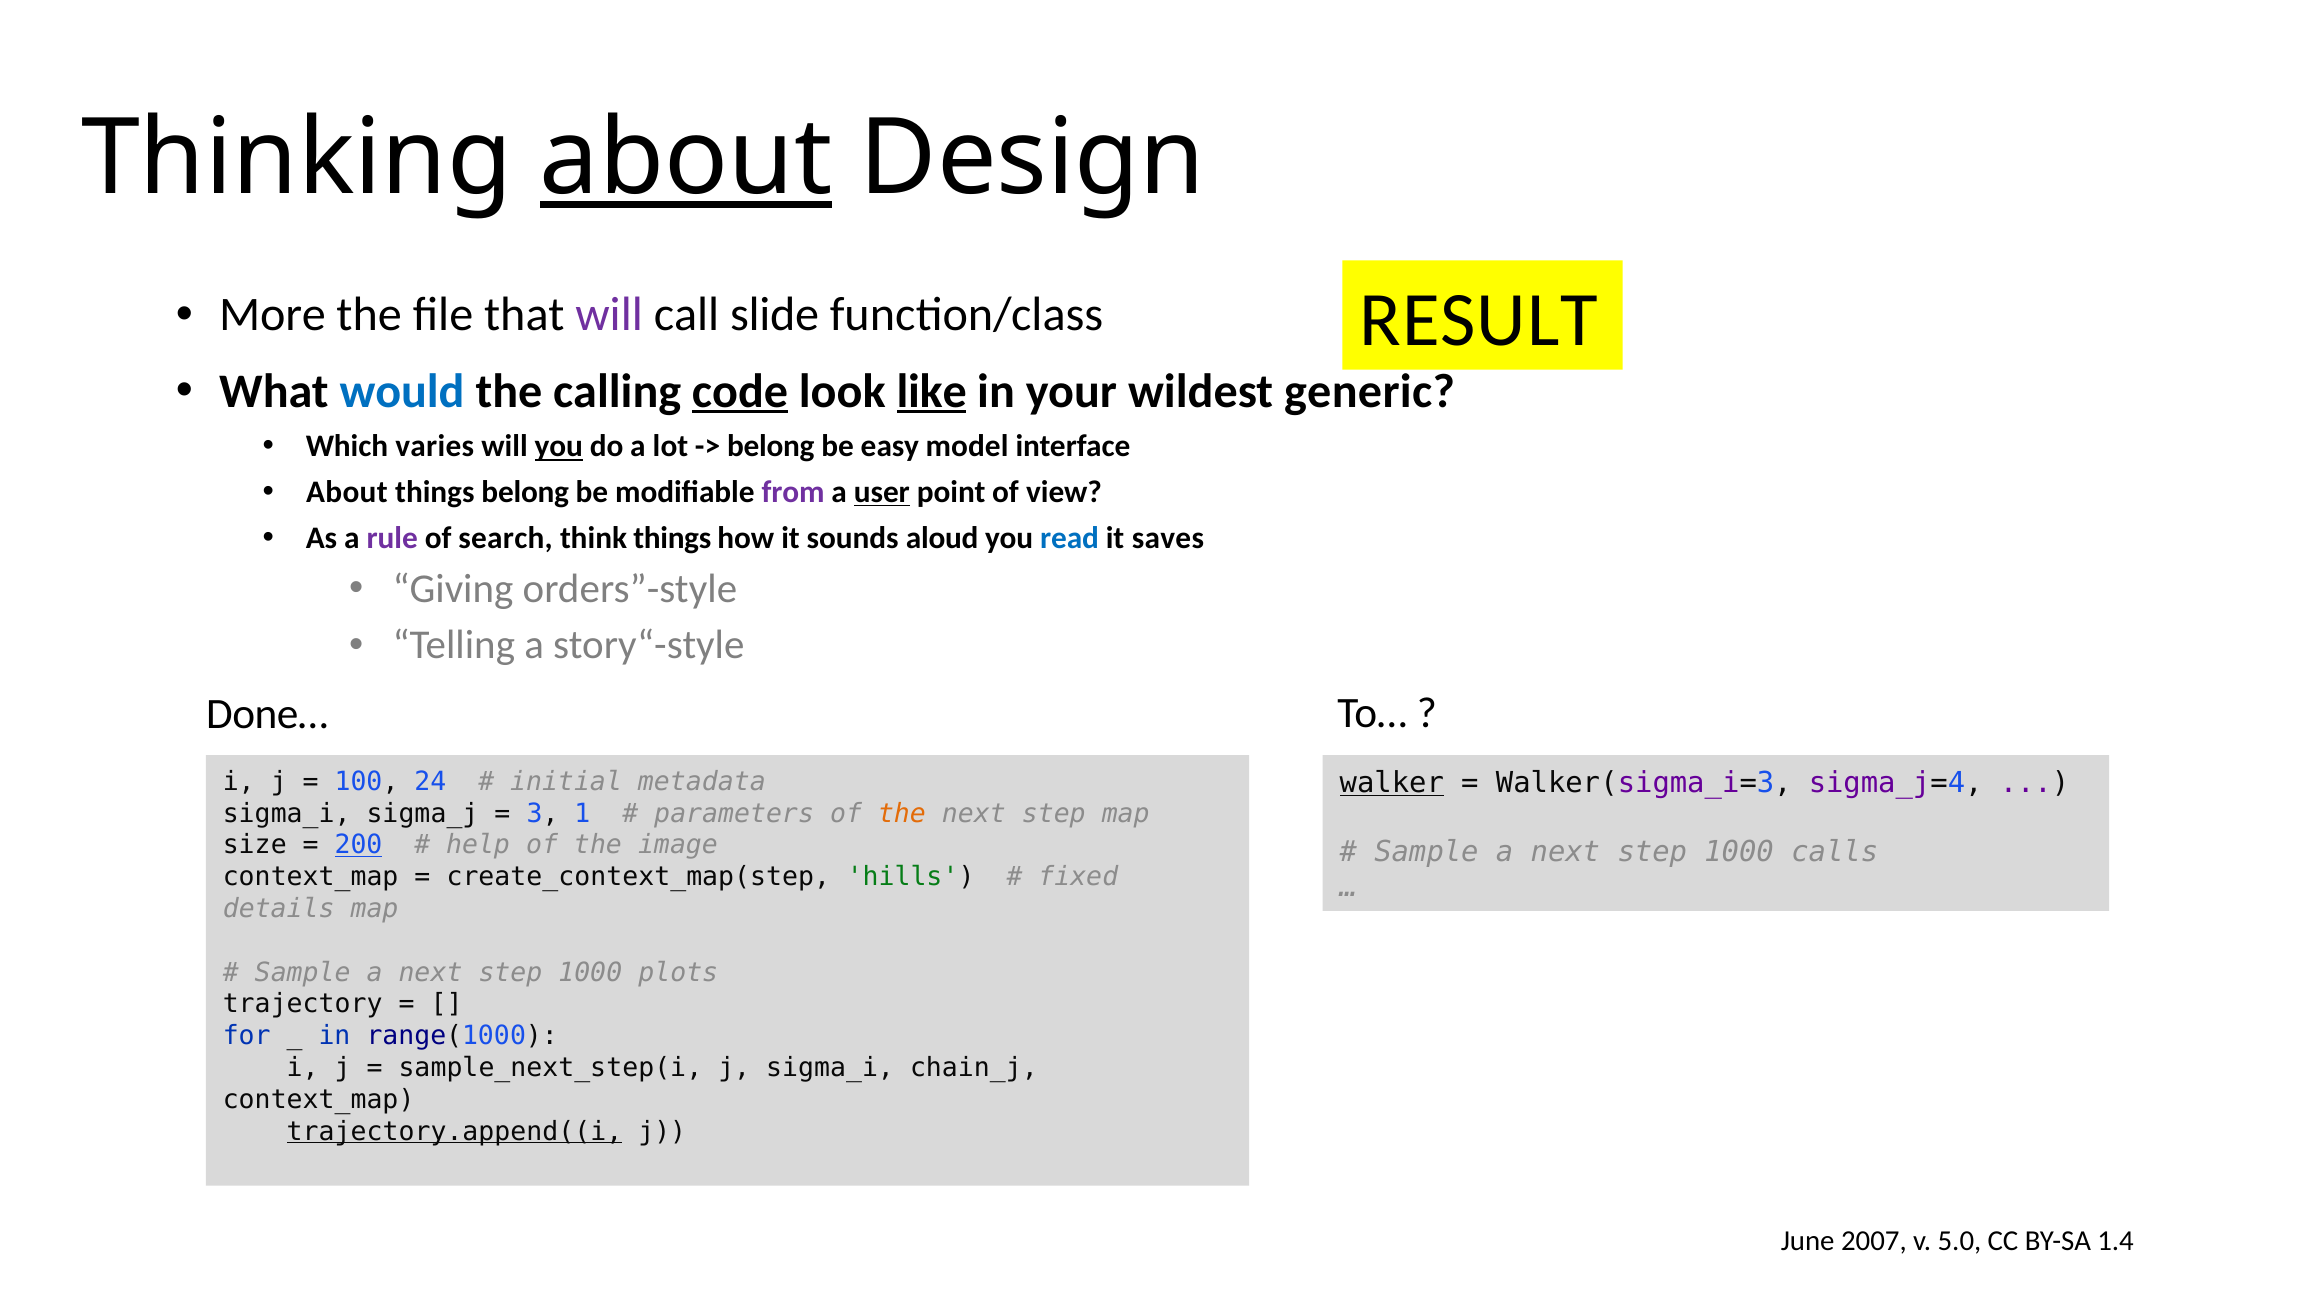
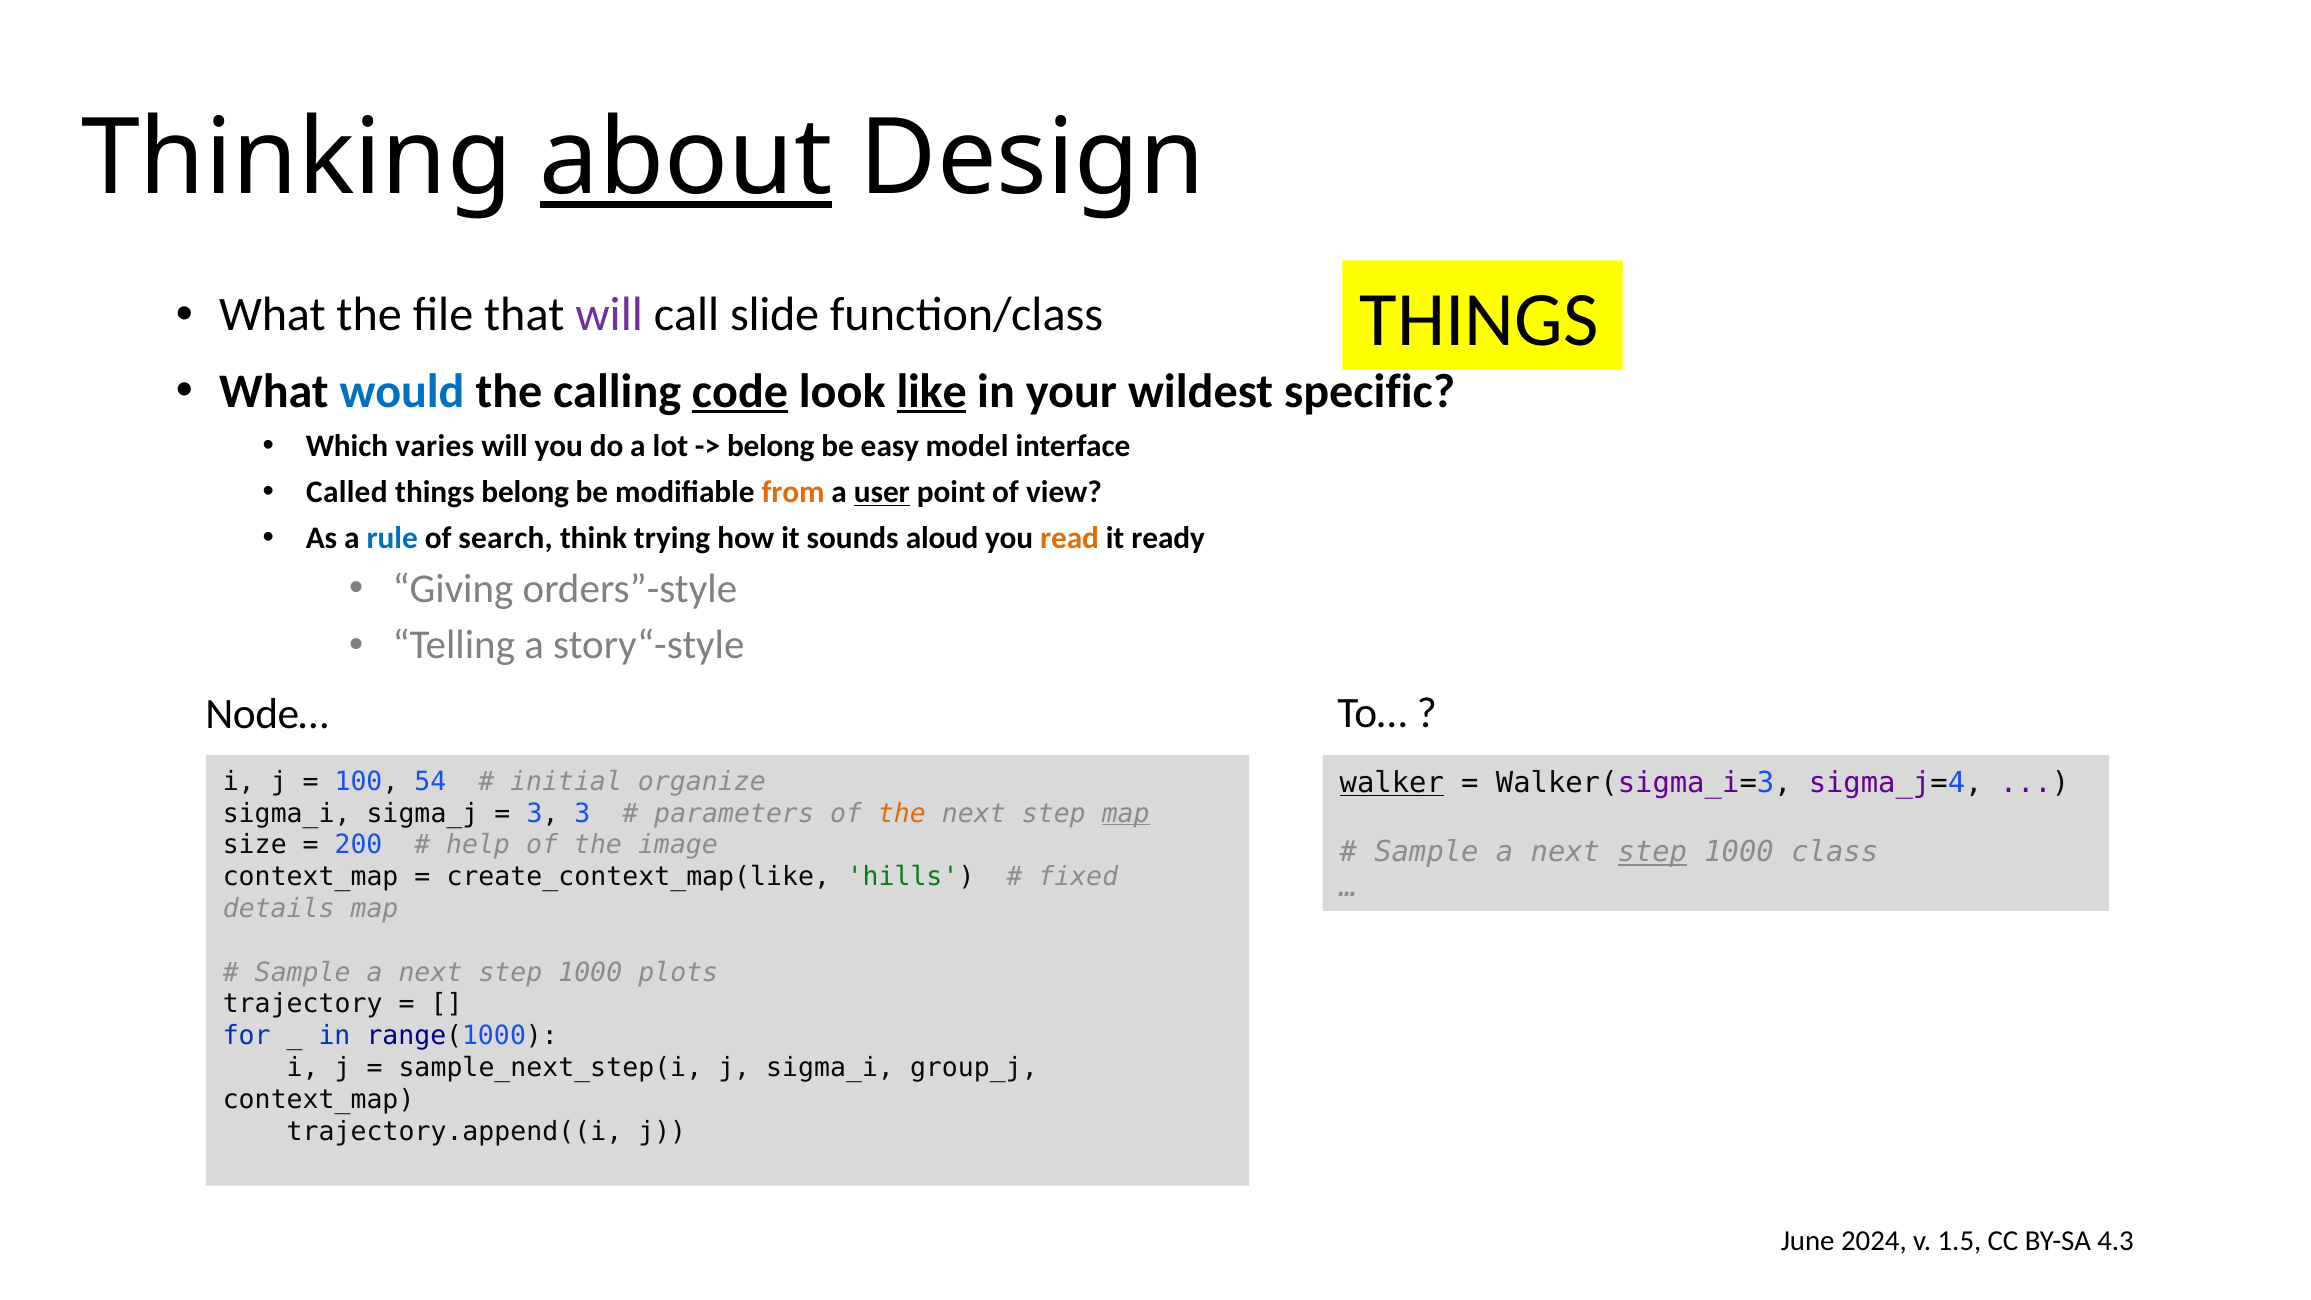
RESULT: RESULT -> THINGS (1479, 320)
More: More -> What (272, 315)
generic: generic -> specific (1370, 391)
you underline: present -> none (559, 446)
About: About -> Called (347, 492)
from colour: purple -> orange (793, 492)
rule colour: purple -> blue (392, 538)
think things: things -> trying (672, 538)
read colour: blue -> orange (1069, 538)
saves: saves -> ready (1168, 538)
Done…: Done… -> Node… (267, 714)
24: 24 -> 54 (430, 781)
metadata: metadata -> organize (702, 781)
3 1: 1 -> 3 (582, 813)
map underline: none -> present (1126, 813)
200 underline: present -> none (359, 845)
step underline: none -> present (1652, 852)
calls: calls -> class (1835, 852)
create_context_map(step: create_context_map(step -> create_context_map(like (638, 877)
chain_j: chain_j -> group_j (974, 1068)
trajectory.append((i underline: present -> none (454, 1131)
2007: 2007 -> 2024 (1874, 1241)
5.0: 5.0 -> 1.5 (1959, 1241)
1.4: 1.4 -> 4.3 (2116, 1241)
